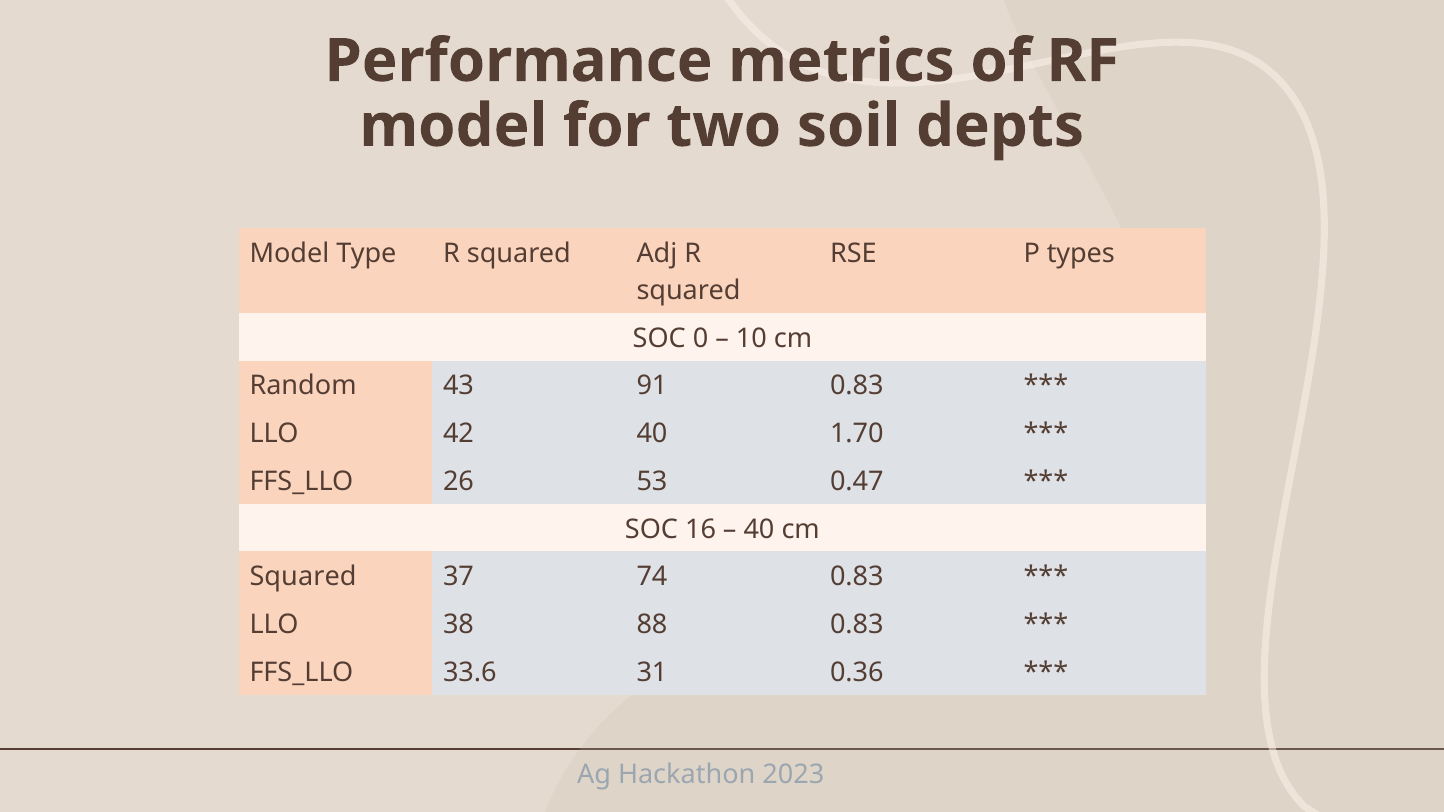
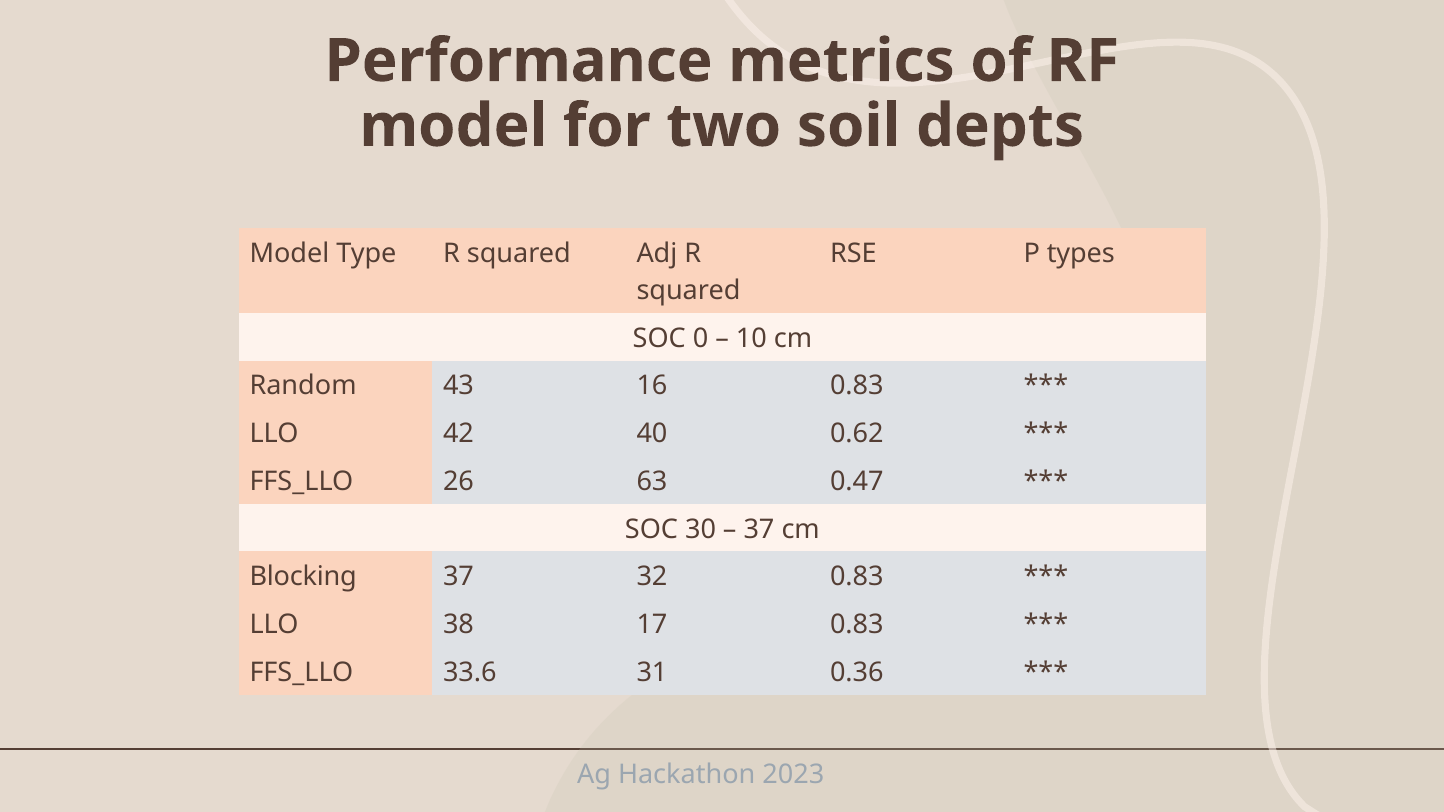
91: 91 -> 16 (652, 386)
1.70: 1.70 -> 0.62 (857, 434)
53: 53 -> 63 (652, 482)
16: 16 -> 30 (701, 529)
40: 40 -> 37 (759, 529)
Squared: Squared -> Blocking (303, 577)
74: 74 -> 32 (652, 577)
88: 88 -> 17 (652, 625)
